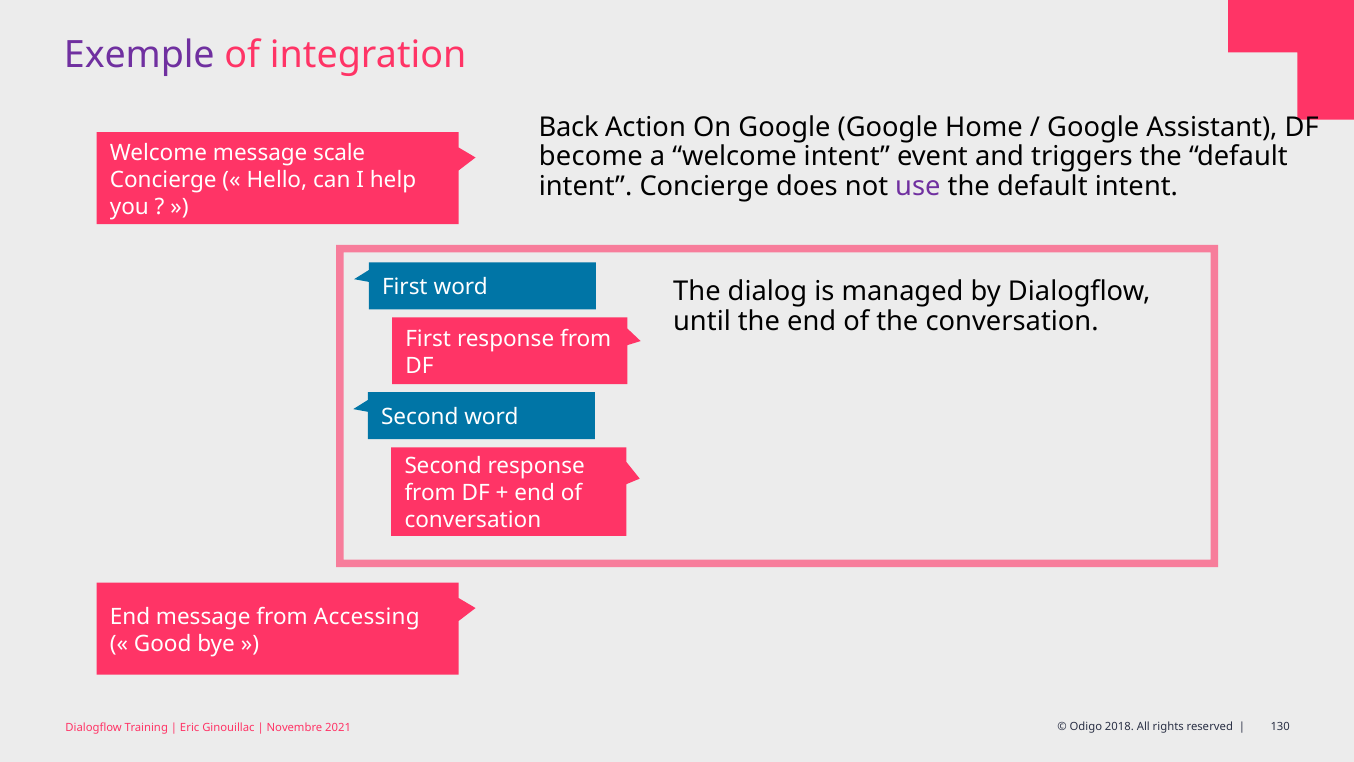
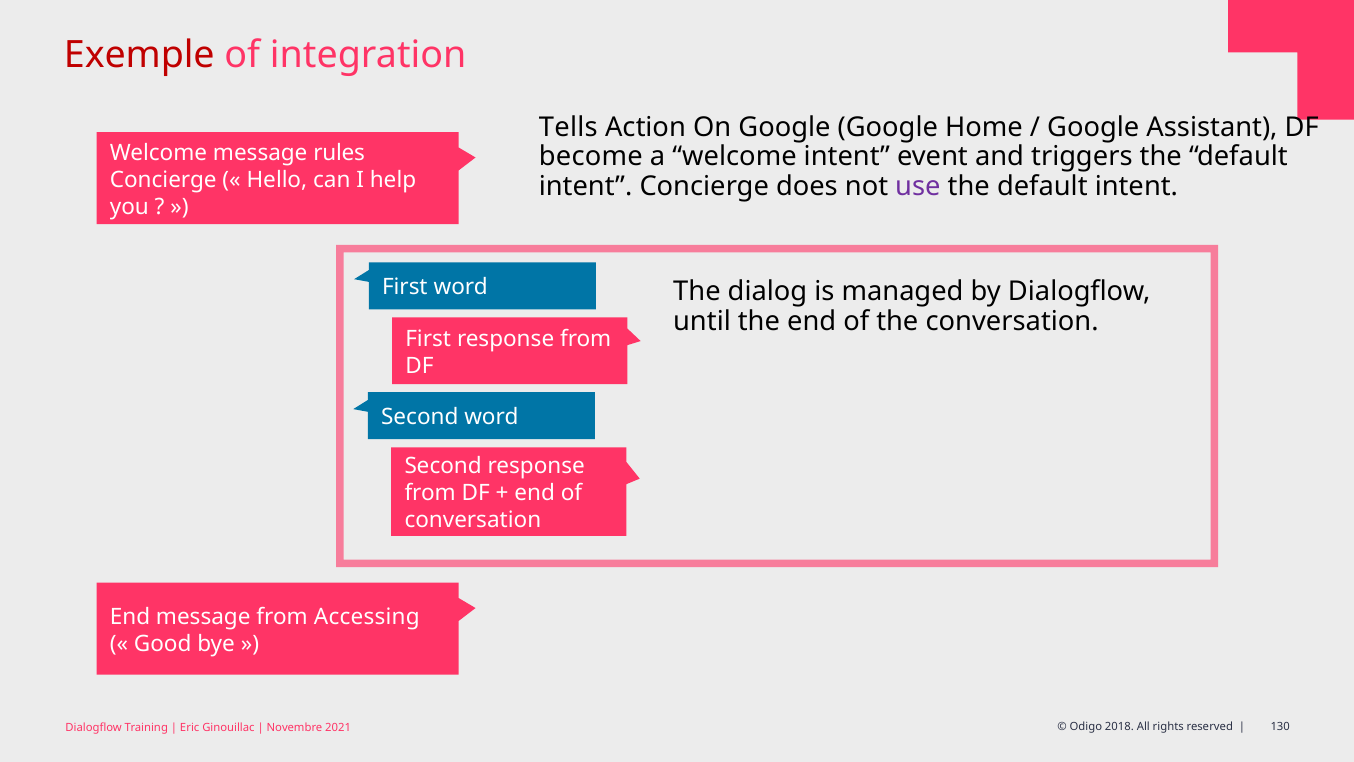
Exemple colour: purple -> red (139, 55)
Back: Back -> Tells (568, 127)
scale: scale -> rules (339, 153)
